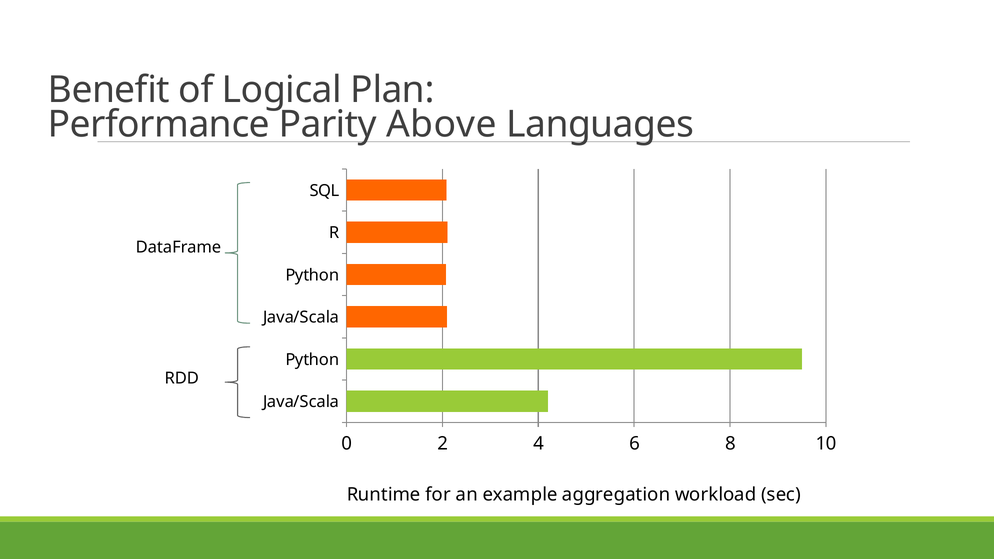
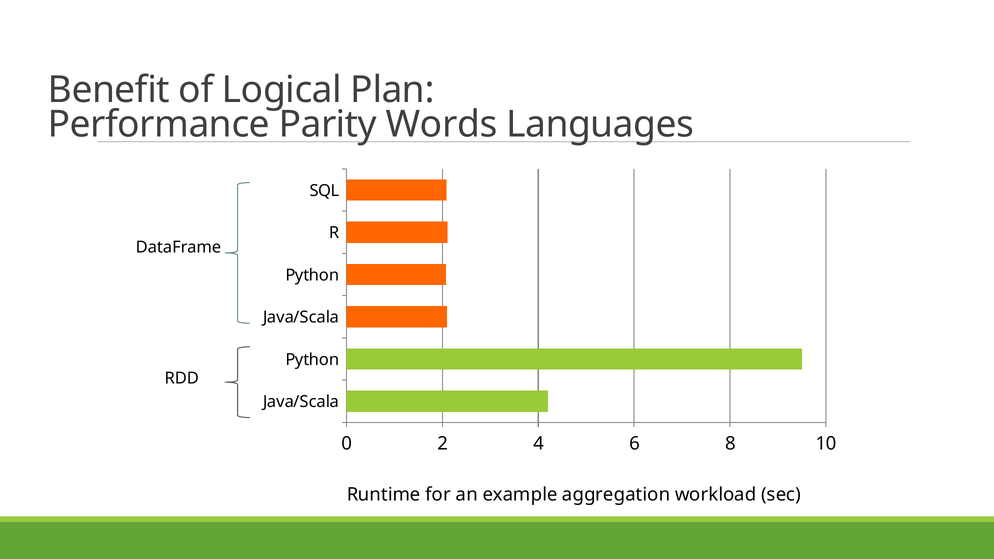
Above: Above -> Words (442, 124)
